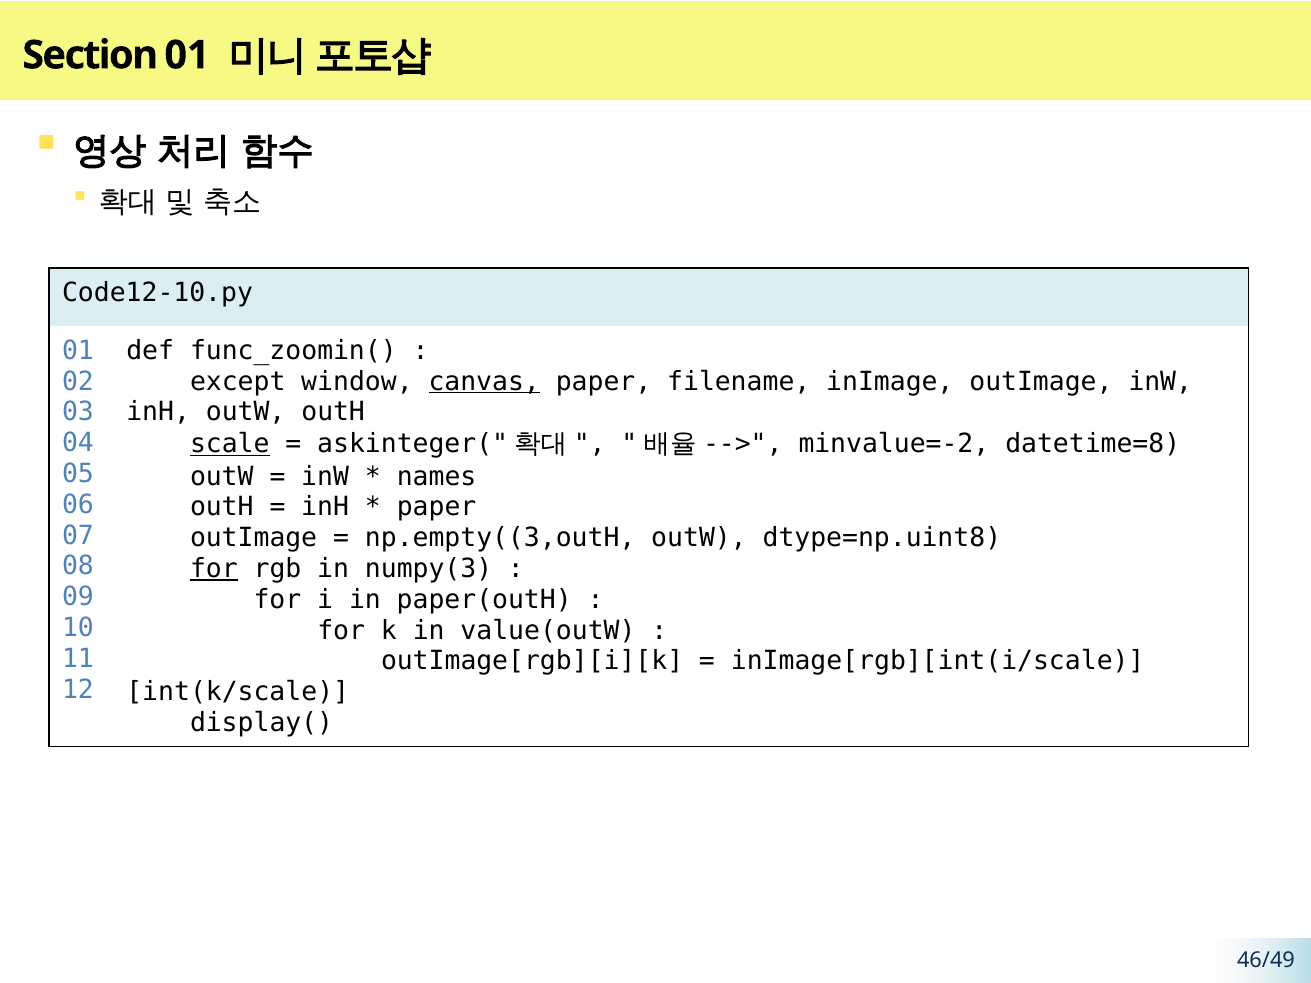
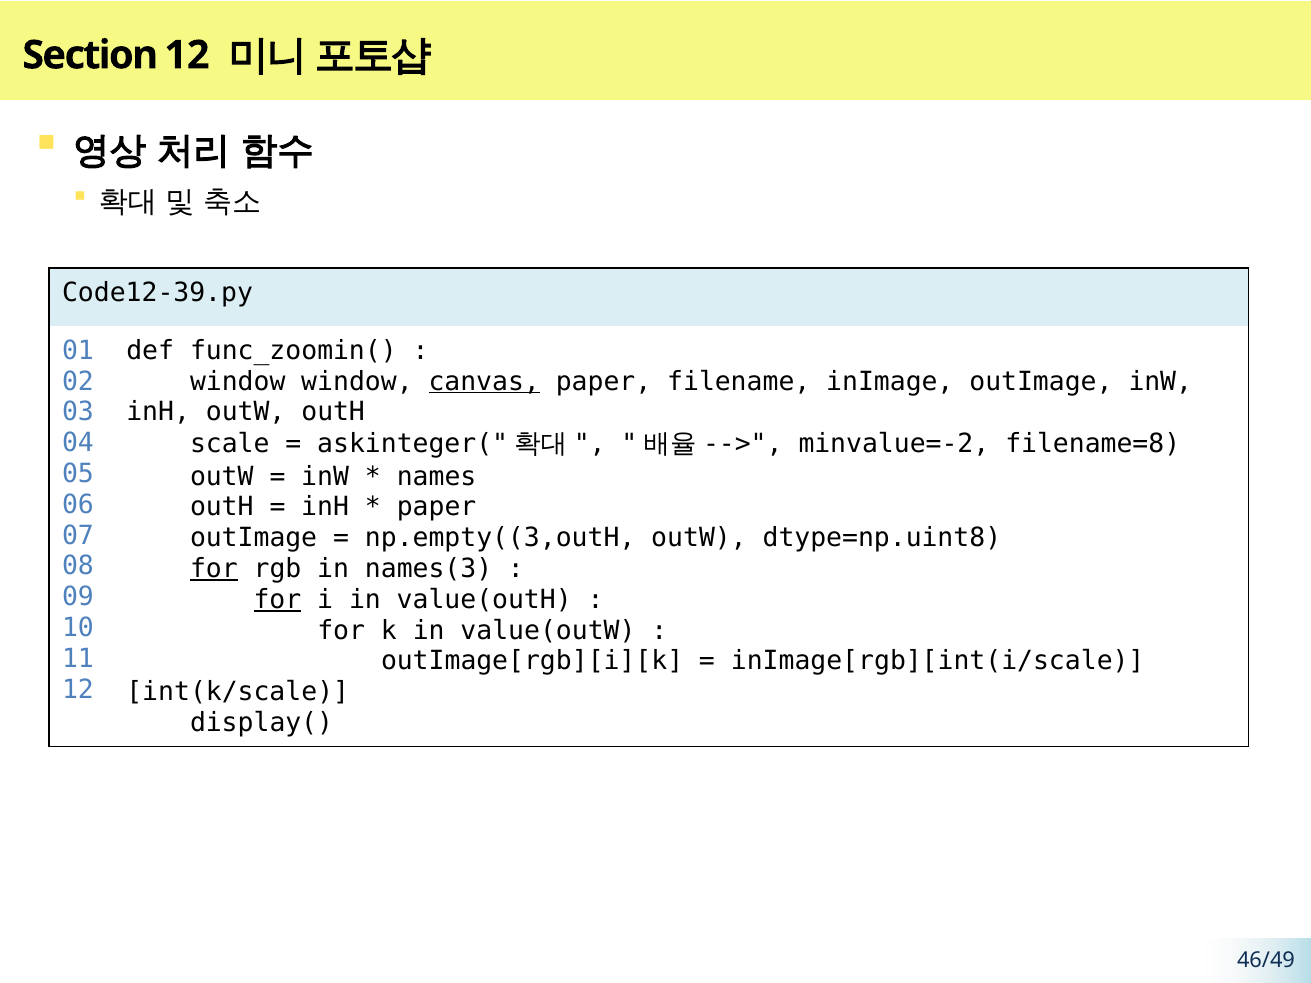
Section 01: 01 -> 12 (187, 55)
Code12-10.py: Code12-10.py -> Code12-39.py (158, 292)
except: except -> window (238, 381)
scale underline: present -> none (230, 444)
datetime=8: datetime=8 -> filename=8 (1093, 444)
numpy(3: numpy(3 -> names(3 (429, 569)
for underline: none -> present (277, 600)
paper(outH: paper(outH -> value(outH (484, 600)
